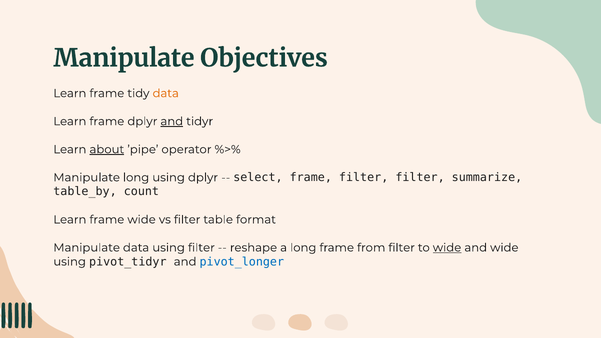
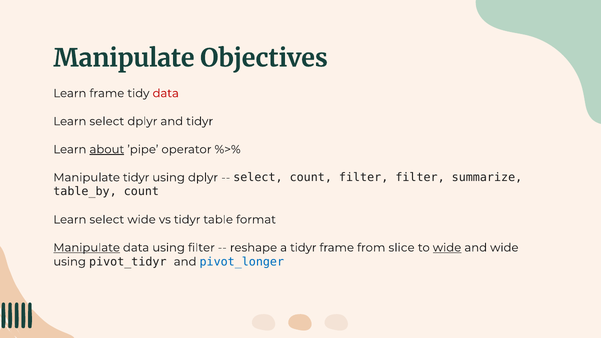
data colour: orange -> red (166, 93)
frame: frame -> select (107, 121)
and underline: present -> none (172, 121)
Manipulate long: long -> tidyr (136, 178)
select frame: frame -> count (311, 178)
frame: frame -> select (107, 220)
vs filter: filter -> tidyr (187, 220)
Manipulate underline: none -> present (87, 248)
a long: long -> tidyr (303, 248)
from filter: filter -> slice (402, 248)
